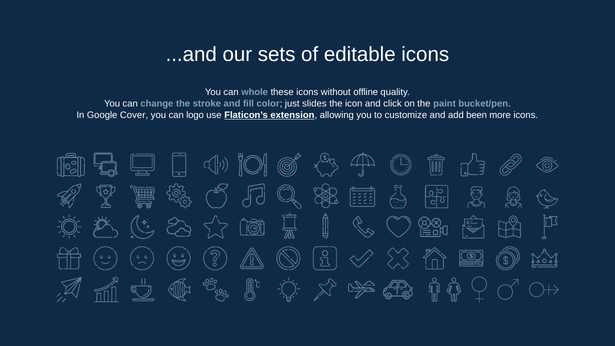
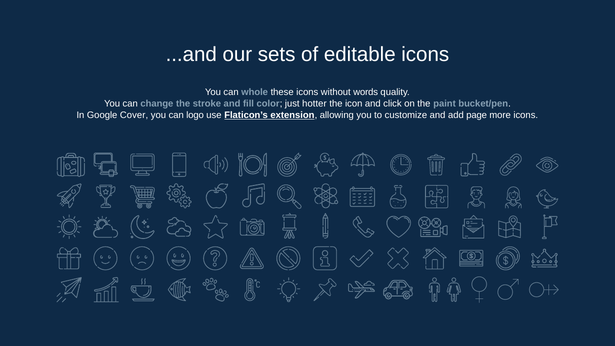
offline: offline -> words (366, 92)
slides: slides -> hotter (314, 104)
been: been -> page (477, 115)
